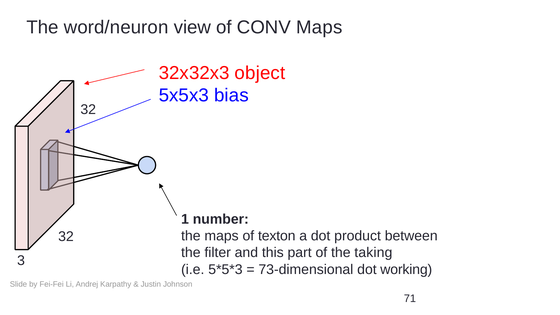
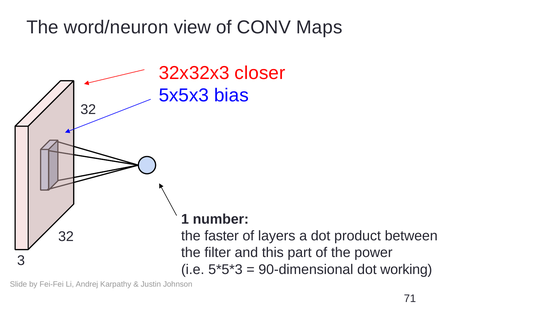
object: object -> closer (260, 73)
the maps: maps -> faster (222, 236)
texton: texton -> layers (277, 236)
taking: taking -> power (373, 253)
73-dimensional: 73-dimensional -> 90-dimensional (306, 269)
